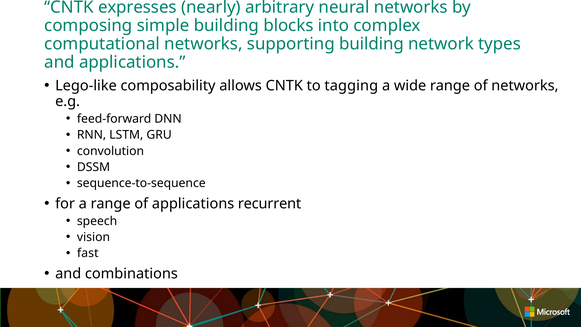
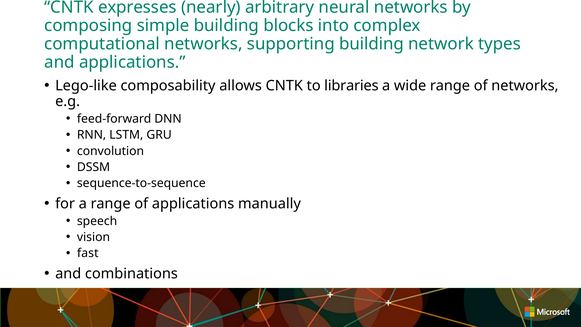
tagging: tagging -> libraries (351, 86)
recurrent: recurrent -> manually (269, 204)
